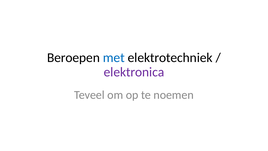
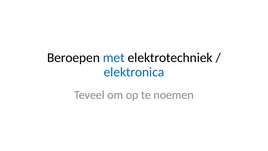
elektronica colour: purple -> blue (134, 72)
